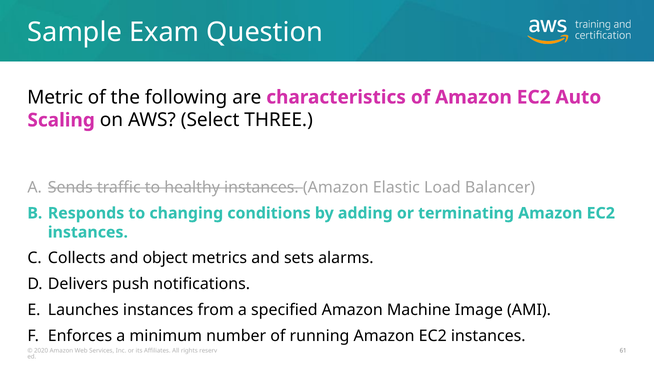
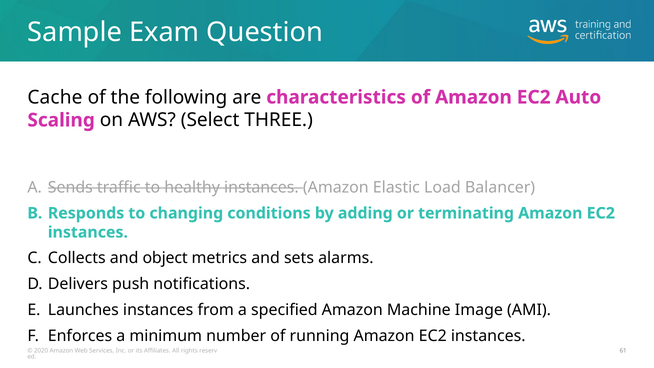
Metric: Metric -> Cache (55, 97)
